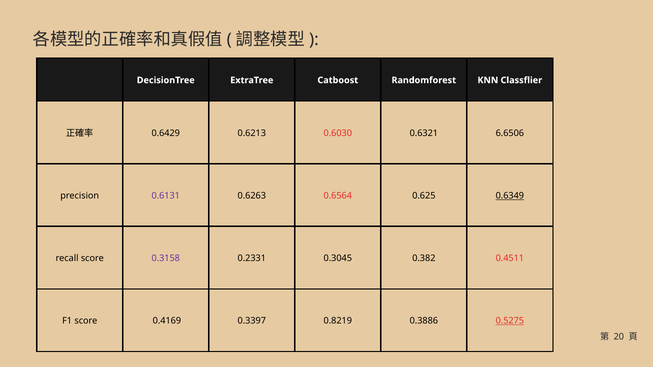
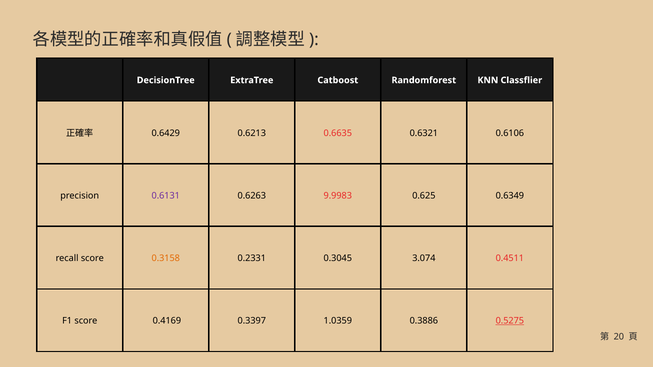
0.6030: 0.6030 -> 0.6635 (338, 133)
6.6506: 6.6506 -> 0.6106 (510, 133)
0.6564: 0.6564 -> 9.9983 (338, 196)
0.6349 underline: present -> none (510, 196)
0.3158 colour: purple -> orange (166, 258)
0.382: 0.382 -> 3.074 (424, 258)
0.8219: 0.8219 -> 1.0359 (338, 321)
